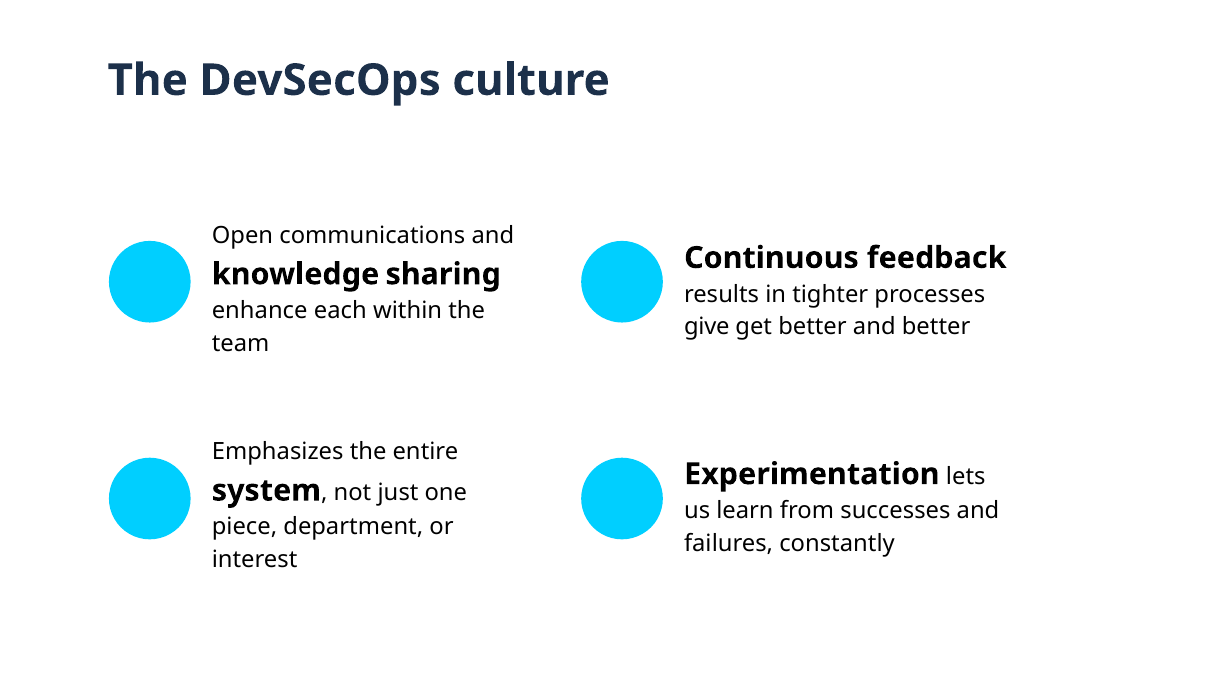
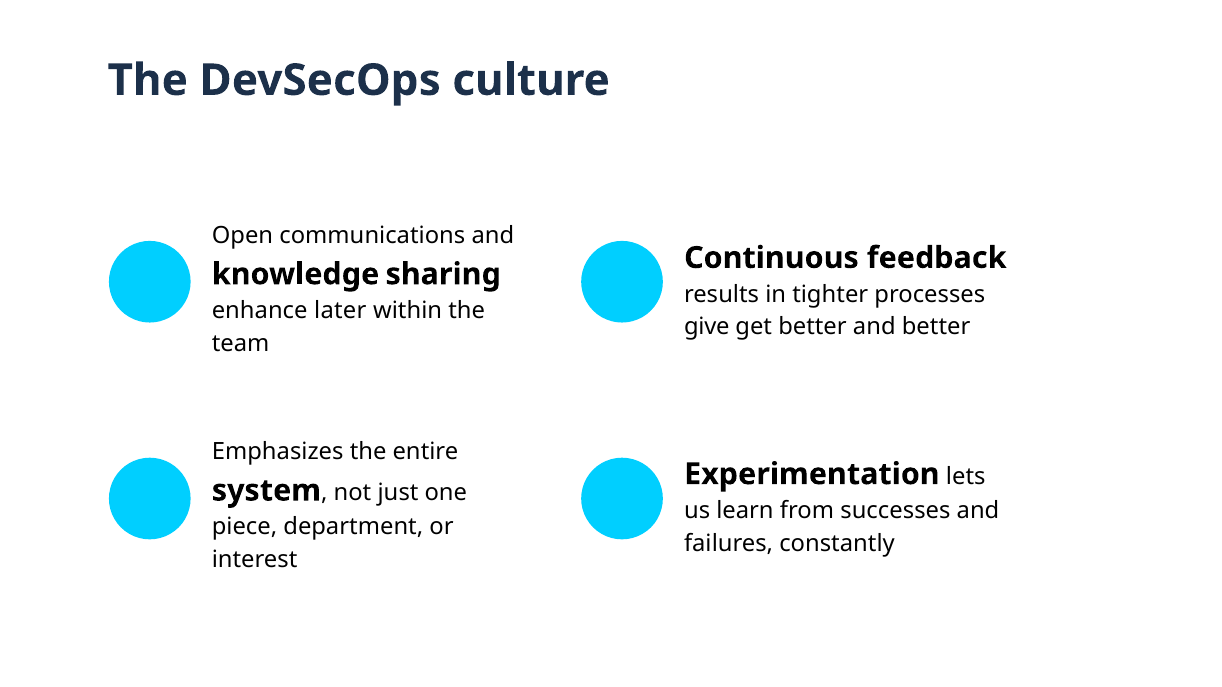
each: each -> later (340, 311)
